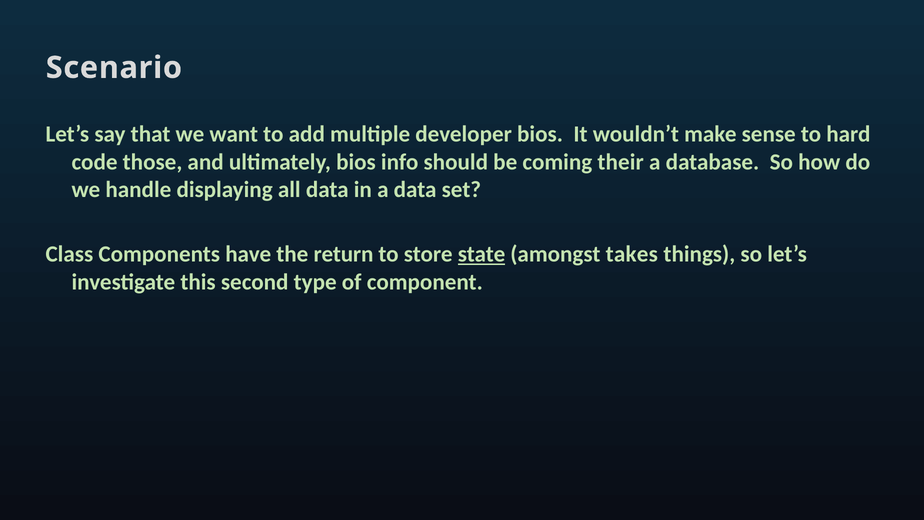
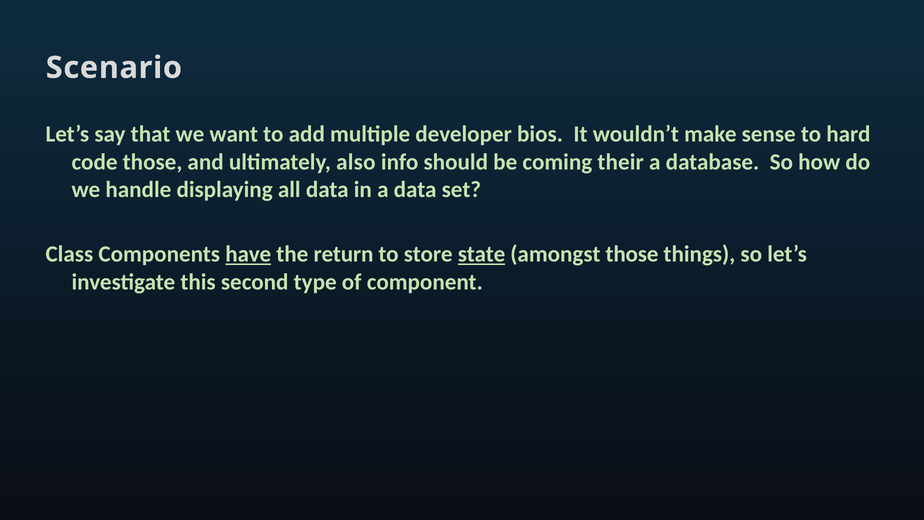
ultimately bios: bios -> also (356, 162)
have underline: none -> present (248, 254)
amongst takes: takes -> those (632, 254)
